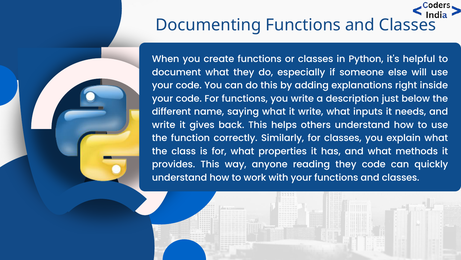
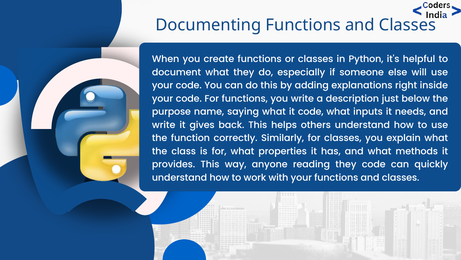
different: different -> purpose (171, 112)
it write: write -> code (311, 112)
